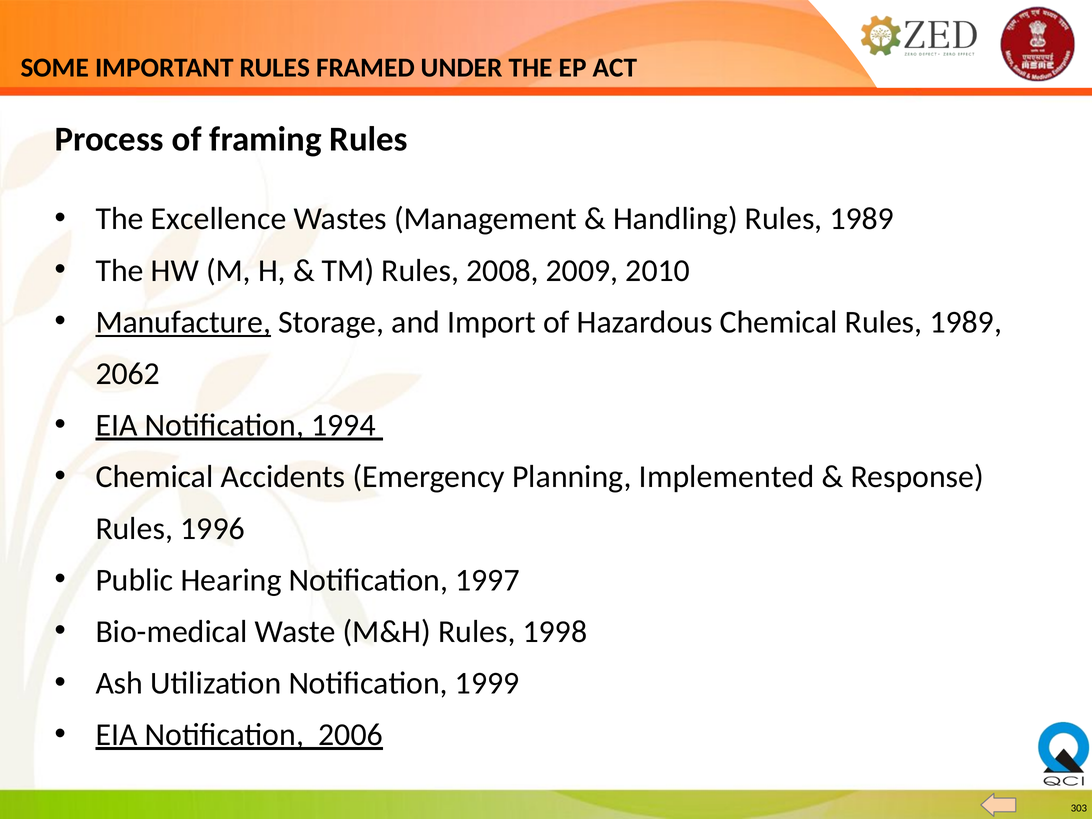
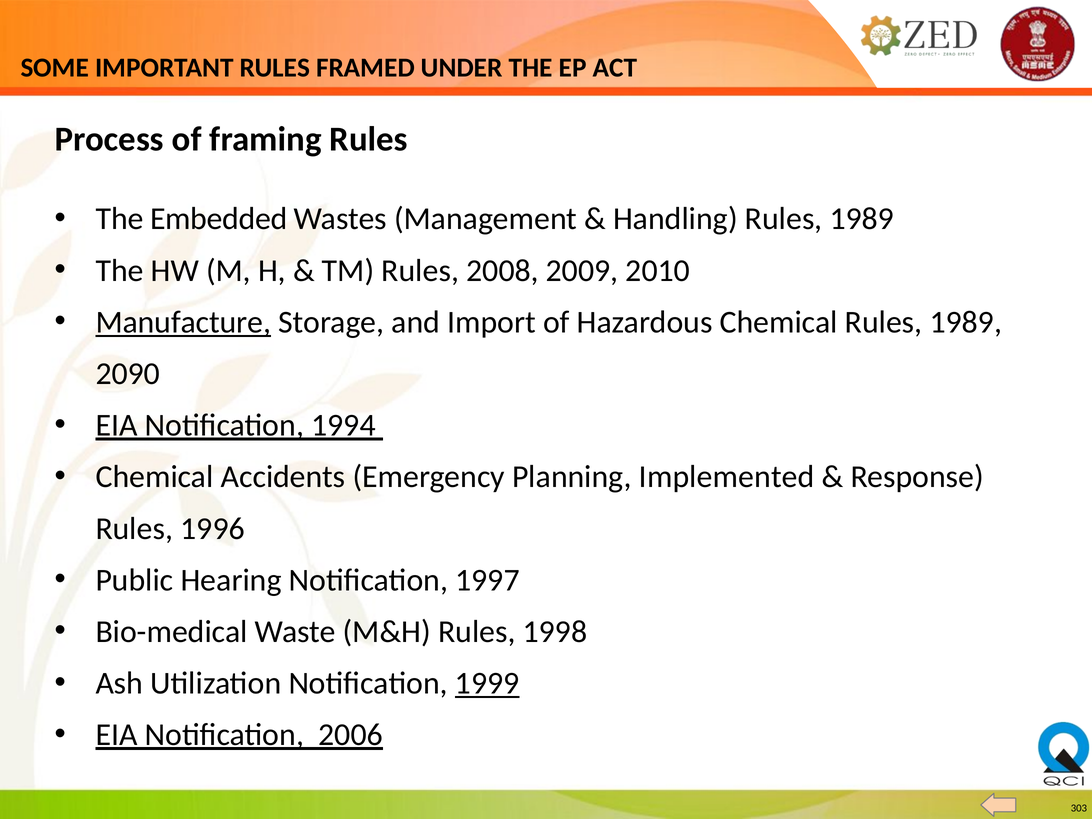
Excellence: Excellence -> Embedded (219, 219)
2062: 2062 -> 2090 (128, 374)
1999 underline: none -> present (487, 683)
